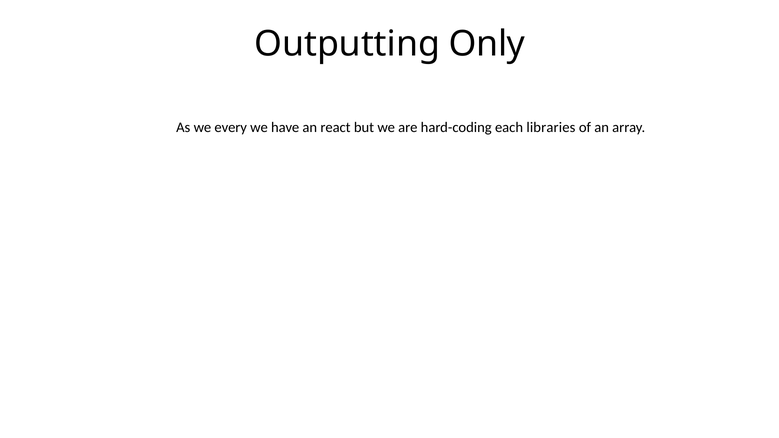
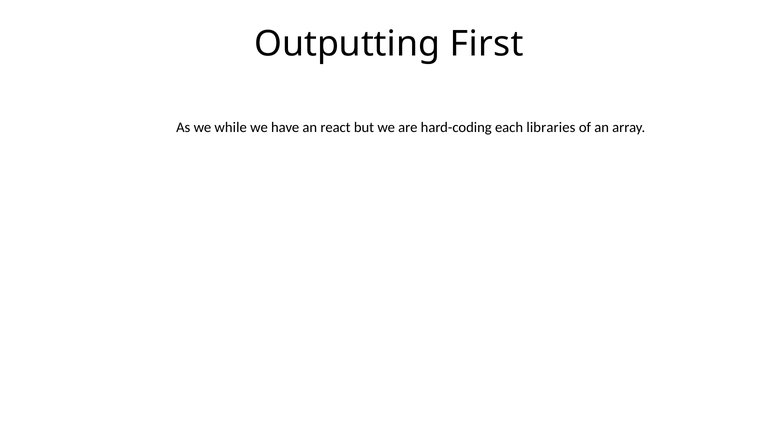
Only: Only -> First (487, 44)
every: every -> while (231, 127)
